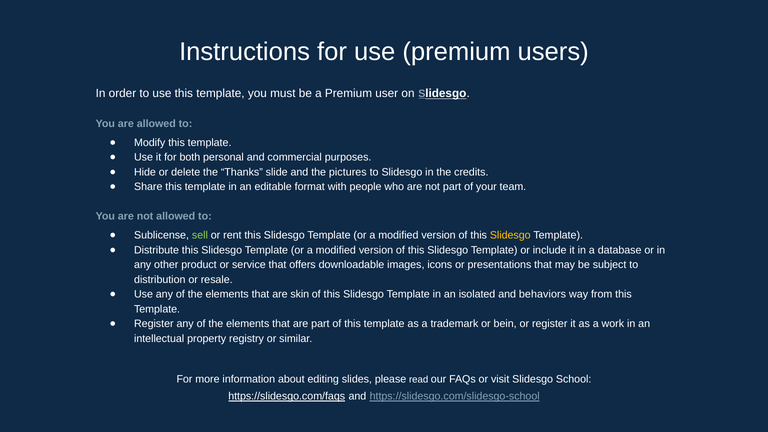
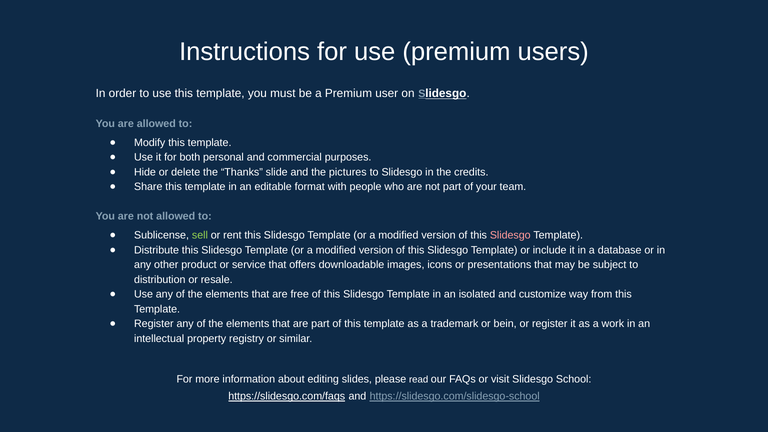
Slidesgo colour: yellow -> pink (510, 235)
skin: skin -> free (300, 294)
behaviors: behaviors -> customize (543, 294)
